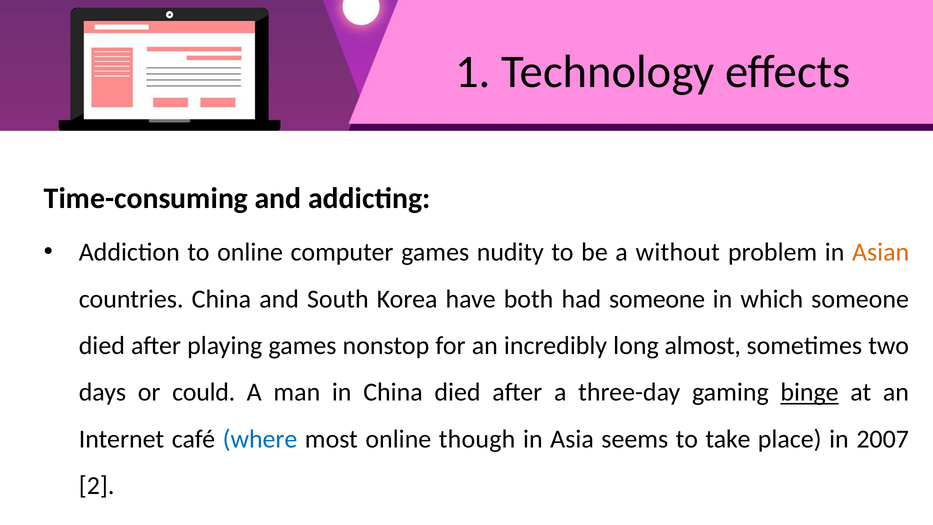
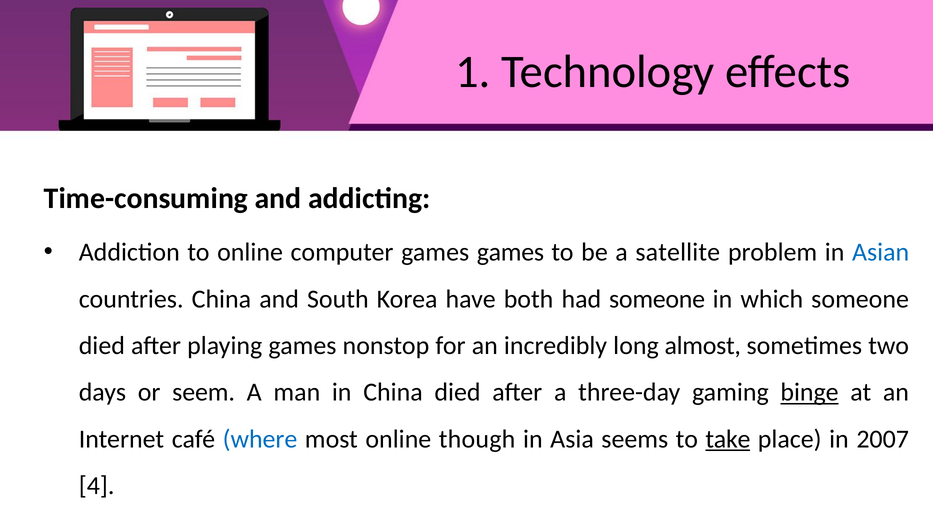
games nudity: nudity -> games (510, 252)
without: without -> satellite (678, 252)
Asian colour: orange -> blue (881, 252)
could: could -> seem (204, 392)
take underline: none -> present (728, 439)
2: 2 -> 4 (97, 486)
